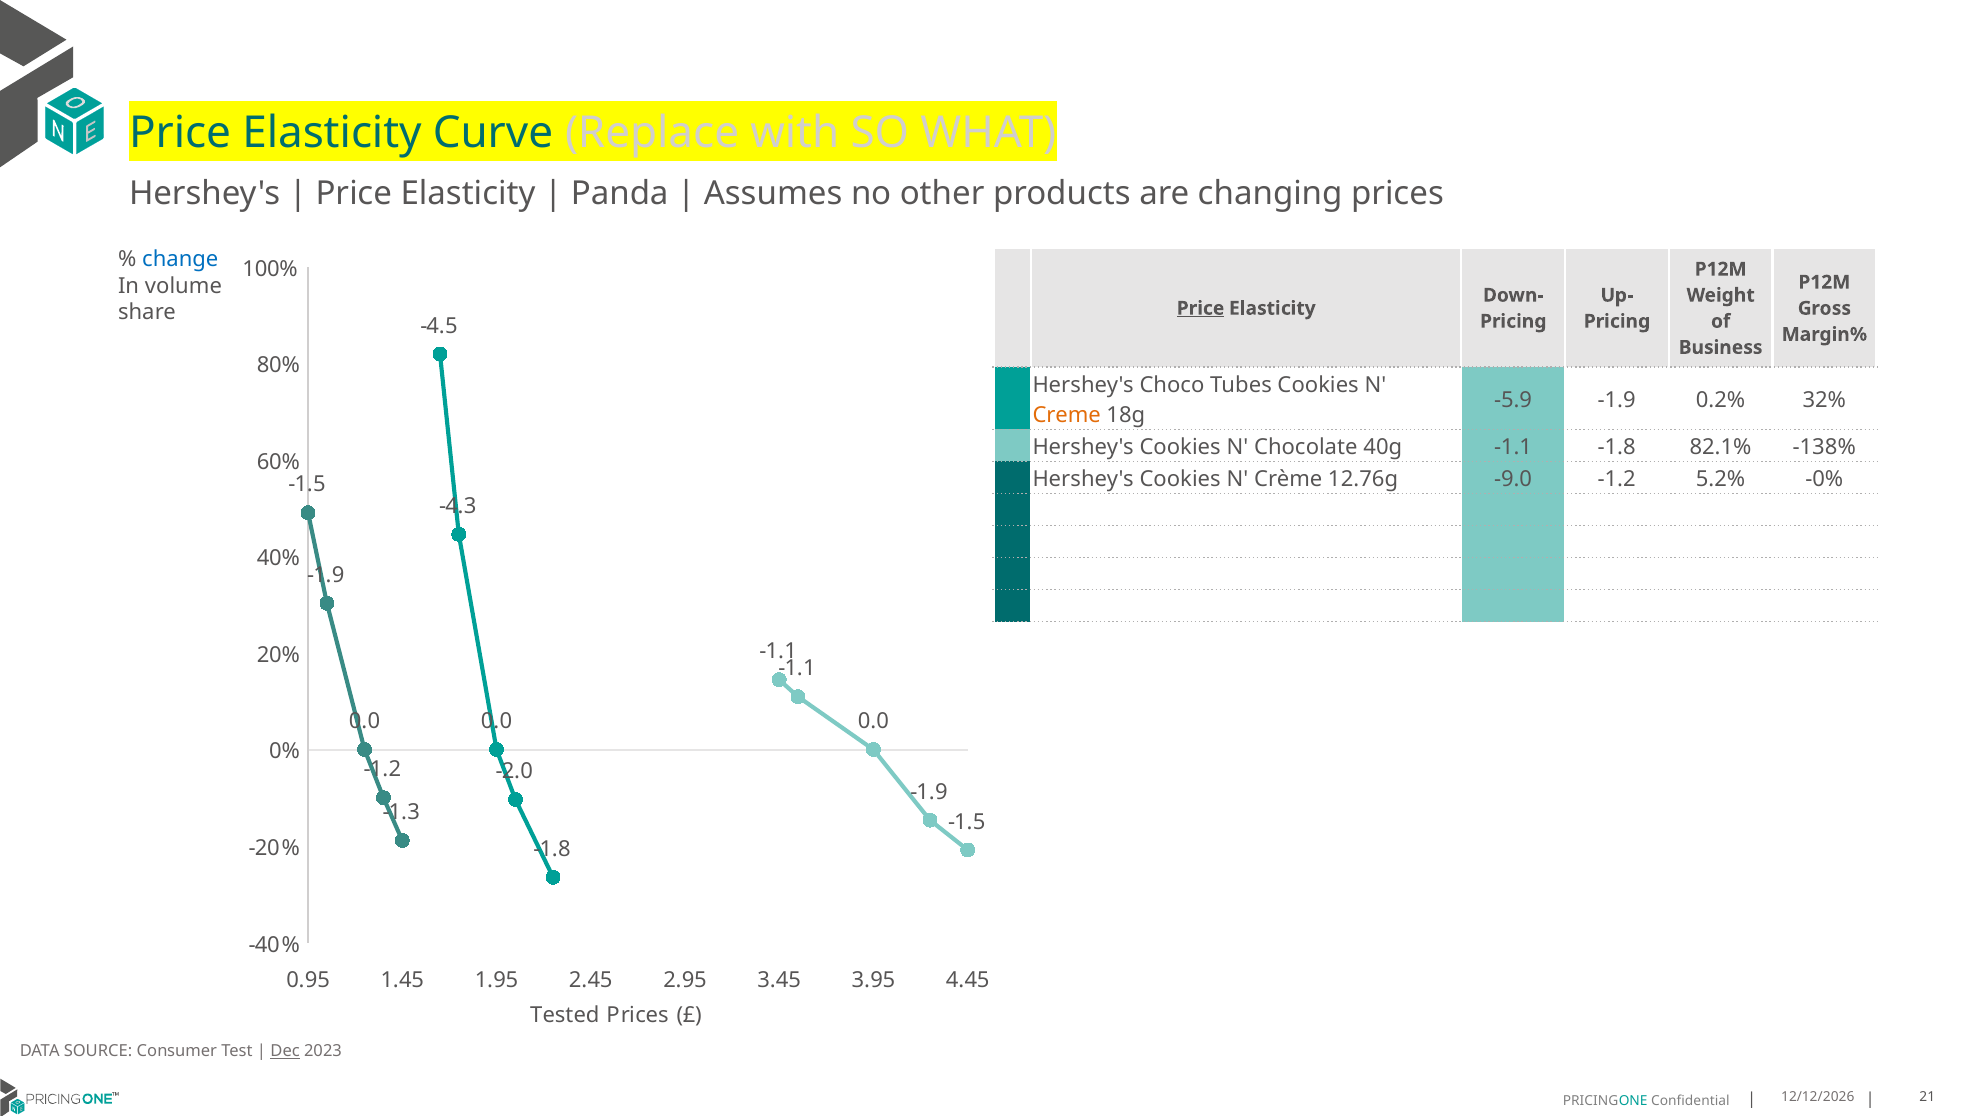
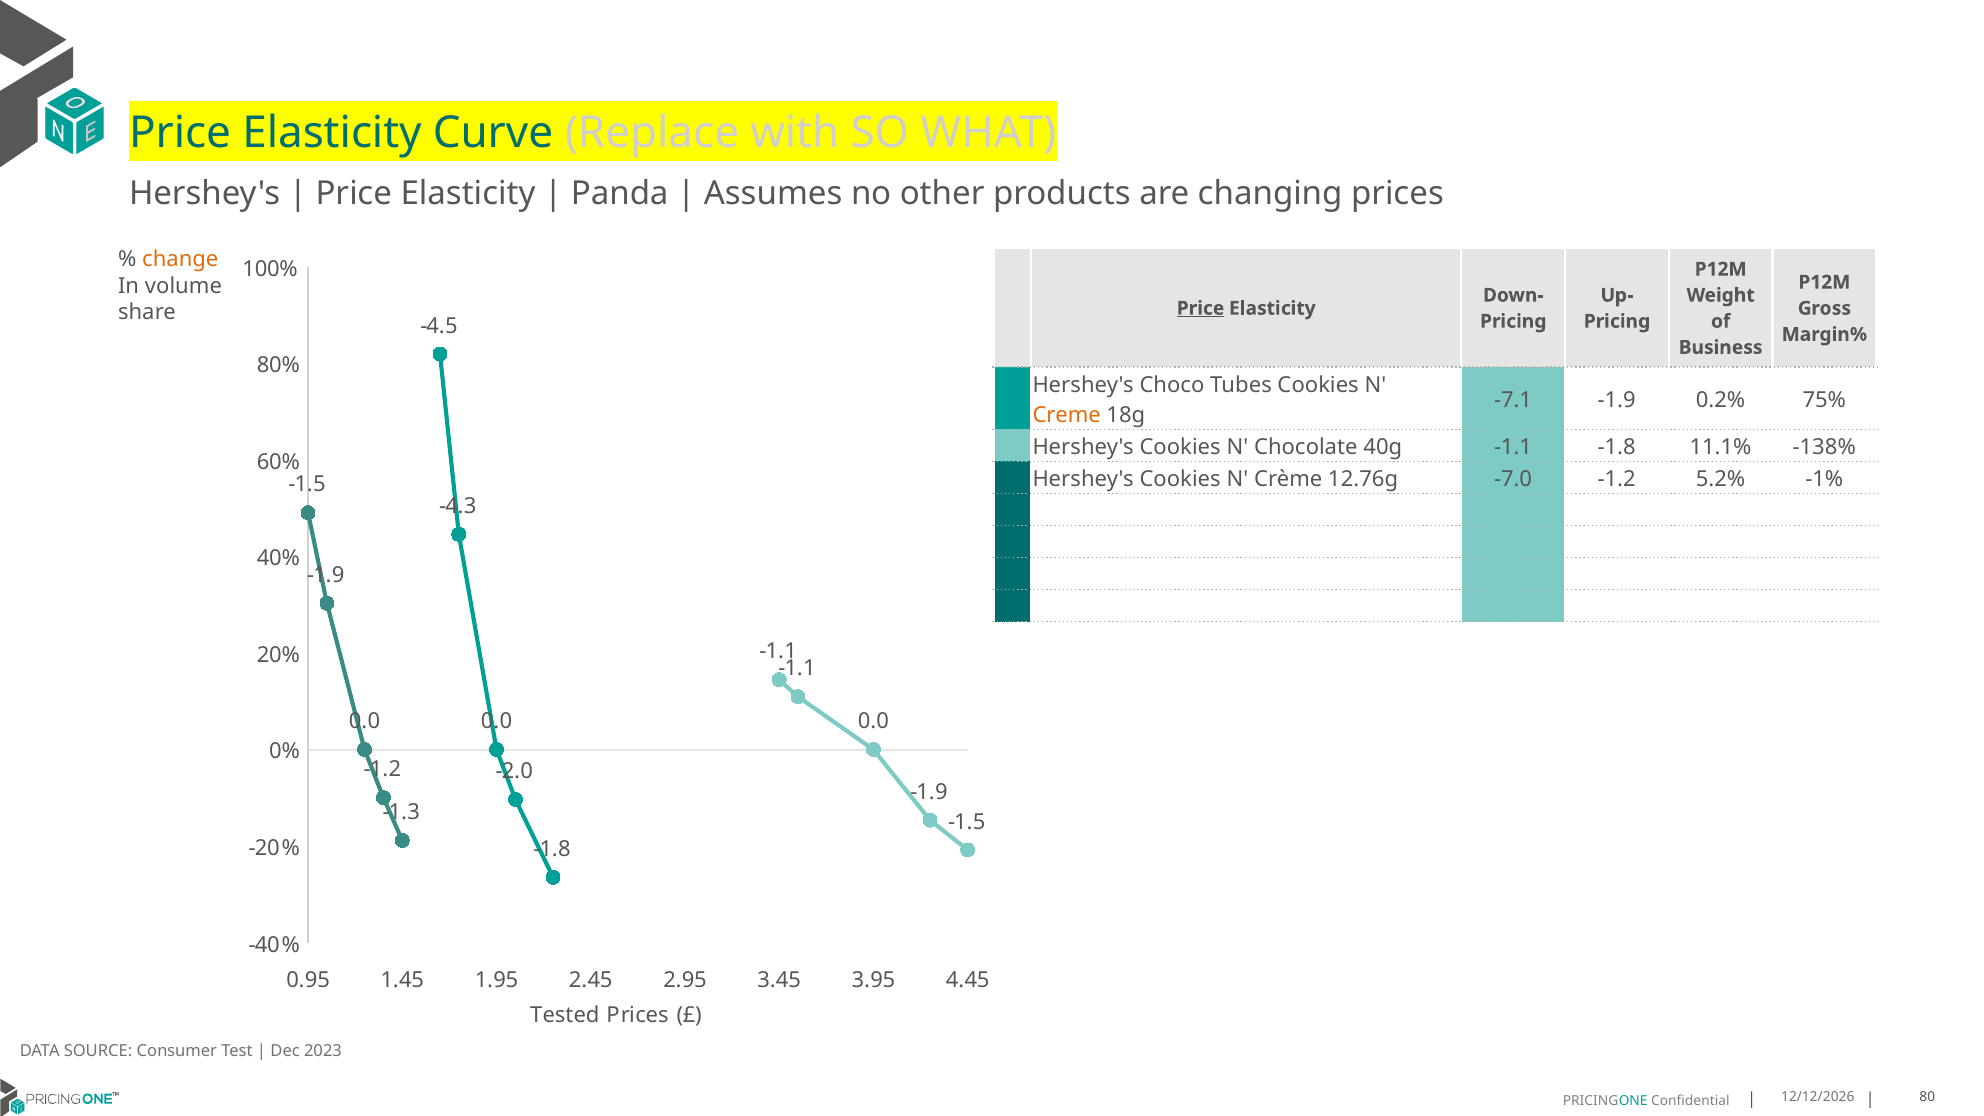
change colour: blue -> orange (180, 259)
-5.9: -5.9 -> -7.1 (1513, 400)
32%: 32% -> 75% (1824, 400)
82.1%: 82.1% -> 11.1% (1720, 447)
-9.0: -9.0 -> -7.0 (1513, 479)
-0%: -0% -> -1% (1824, 479)
Dec underline: present -> none (285, 1051)
21: 21 -> 80 (1927, 1097)
